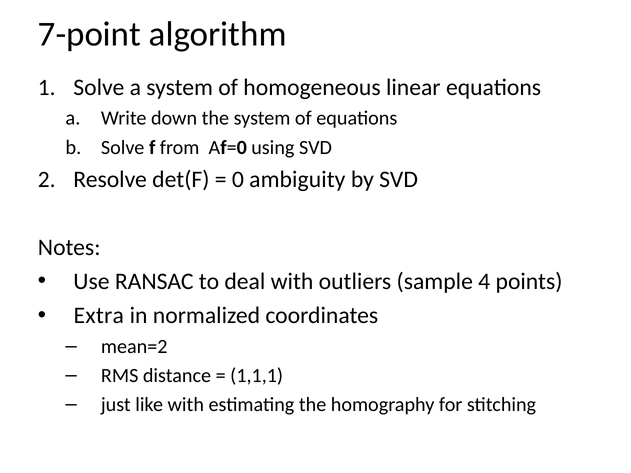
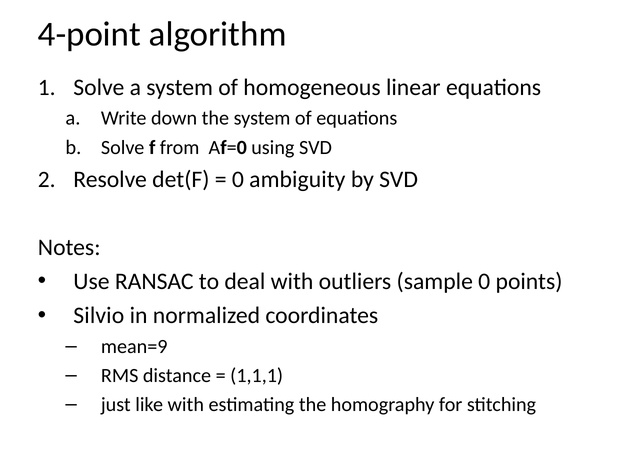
7-point: 7-point -> 4-point (89, 34)
sample 4: 4 -> 0 (484, 282)
Extra: Extra -> Silvio (99, 316)
mean=2: mean=2 -> mean=9 (134, 347)
